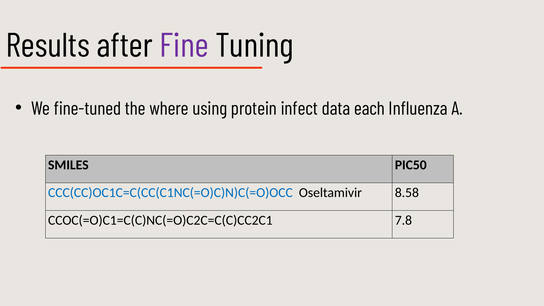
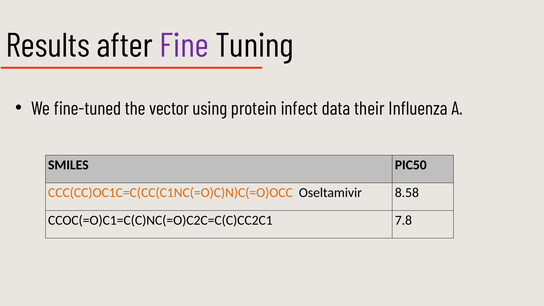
where: where -> vector (169, 108)
each: each -> their (369, 108)
CCC(CC)OC1C=C(CC(C1NC(=O)C)N)C(=O)OCC colour: blue -> orange (170, 193)
